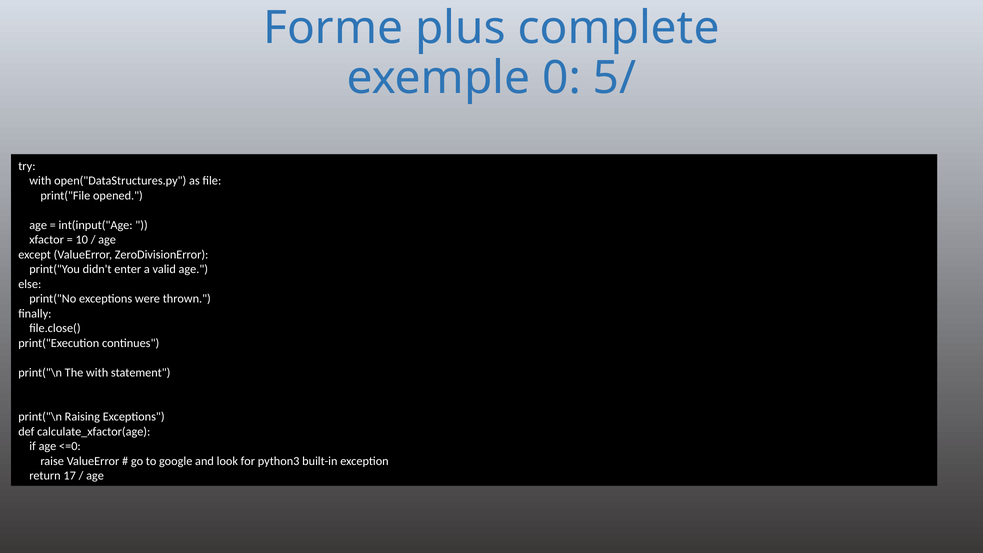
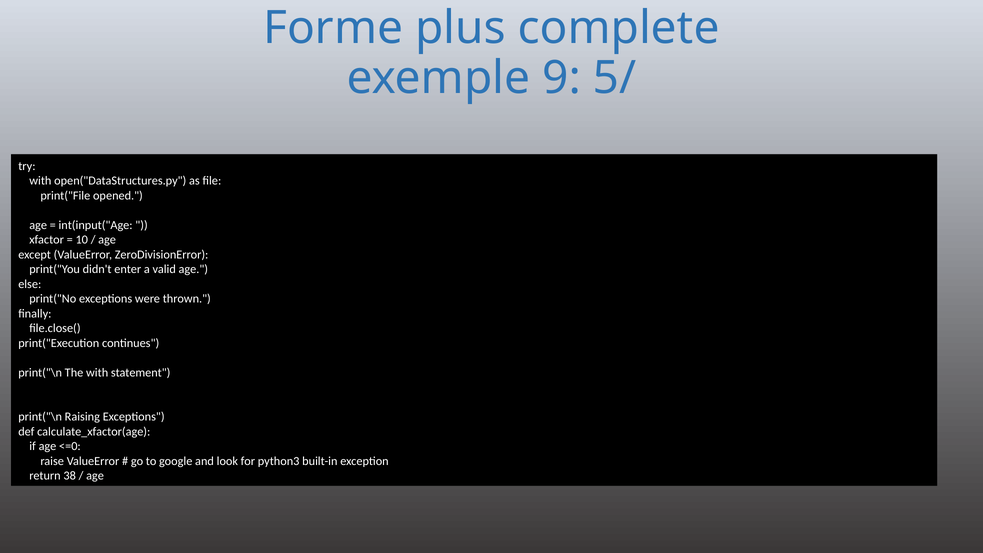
0: 0 -> 9 (562, 78)
17: 17 -> 38 (70, 476)
